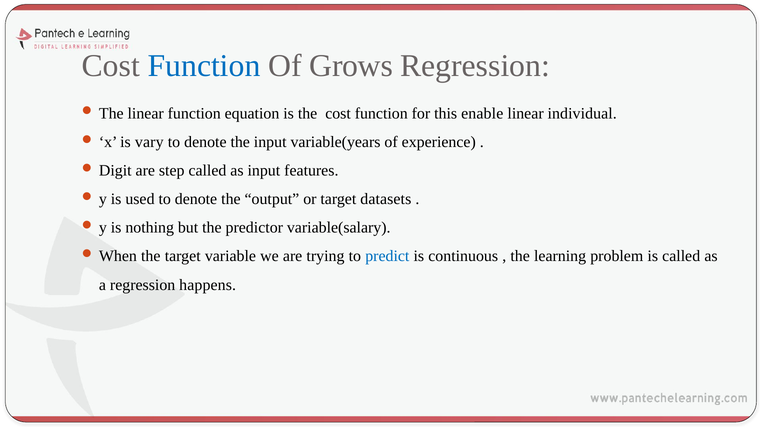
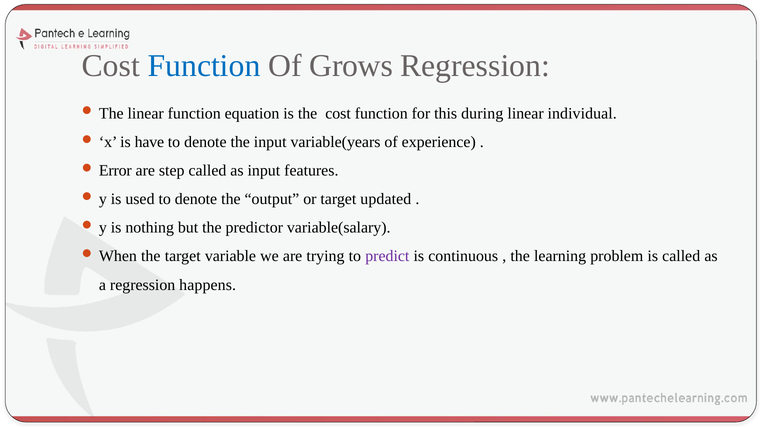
enable: enable -> during (482, 114)
vary: vary -> have (149, 142)
Digit: Digit -> Error (115, 171)
datasets: datasets -> updated (386, 199)
predict colour: blue -> purple (387, 257)
